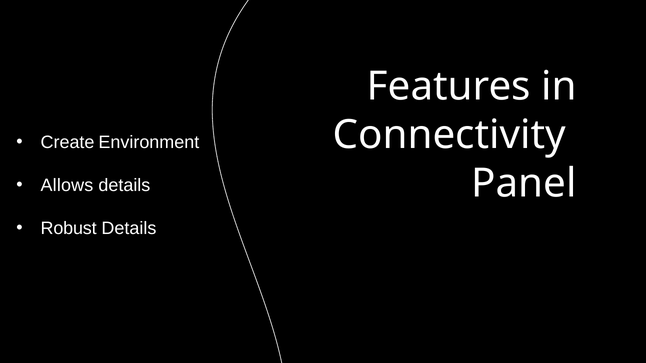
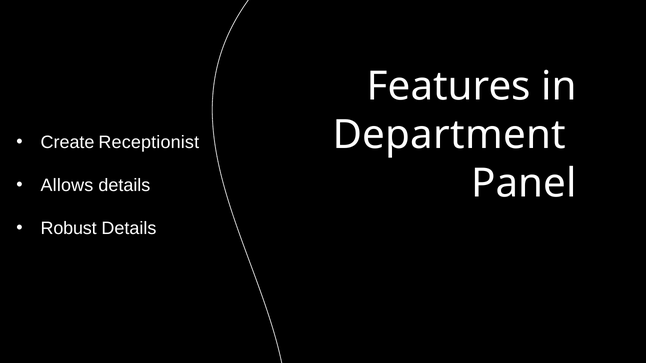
Connectivity: Connectivity -> Department (449, 135)
Environment: Environment -> Receptionist (149, 143)
